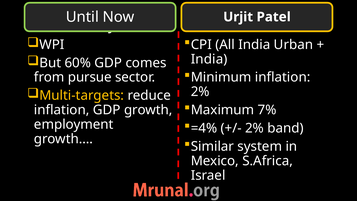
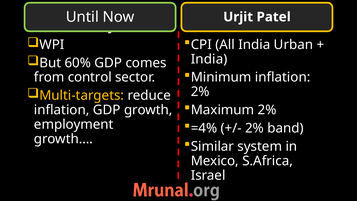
pursue: pursue -> control (90, 77)
Maximum 7%: 7% -> 2% (267, 110)
